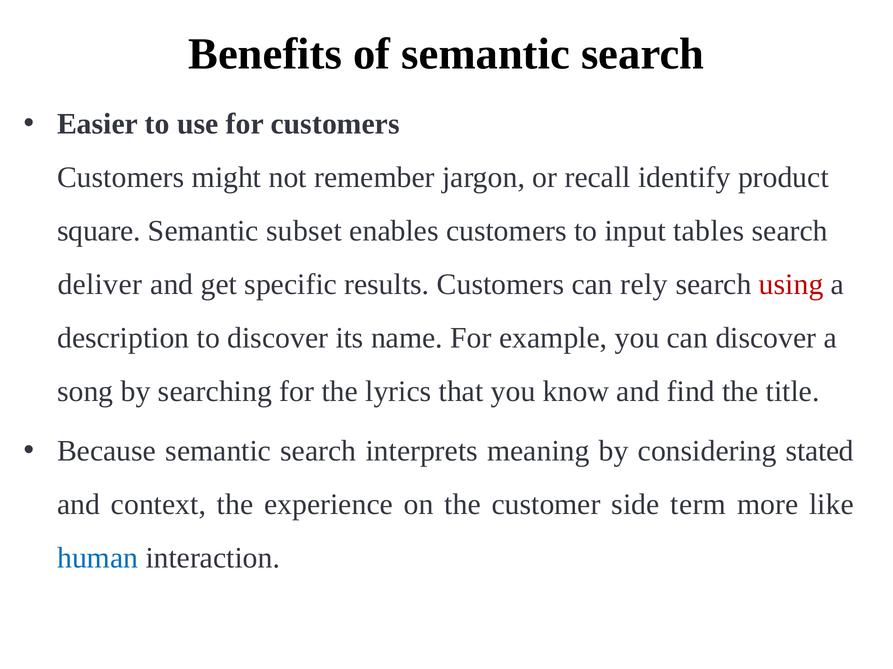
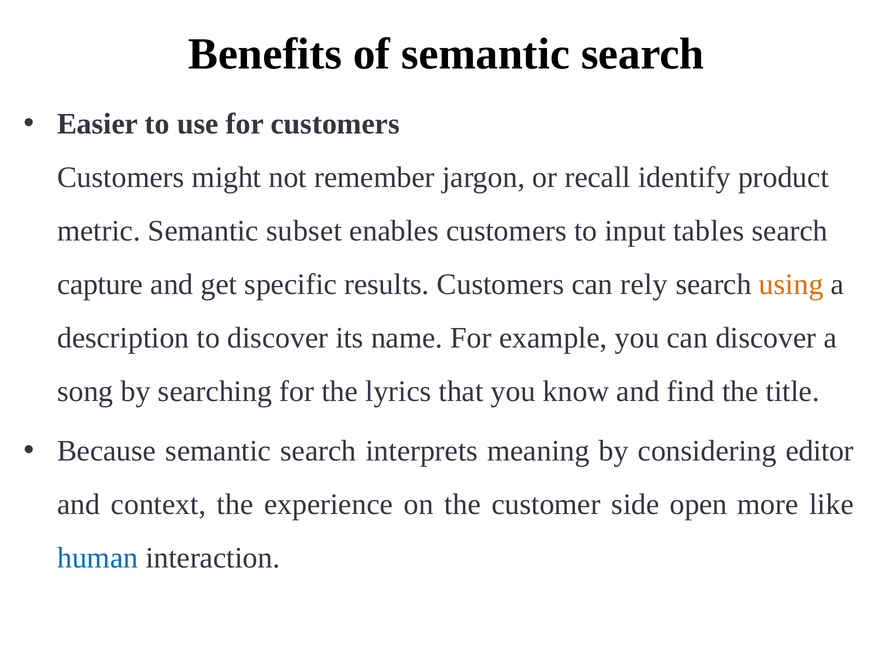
square: square -> metric (99, 231)
deliver: deliver -> capture (100, 285)
using colour: red -> orange (791, 285)
stated: stated -> editor (820, 451)
term: term -> open (698, 505)
